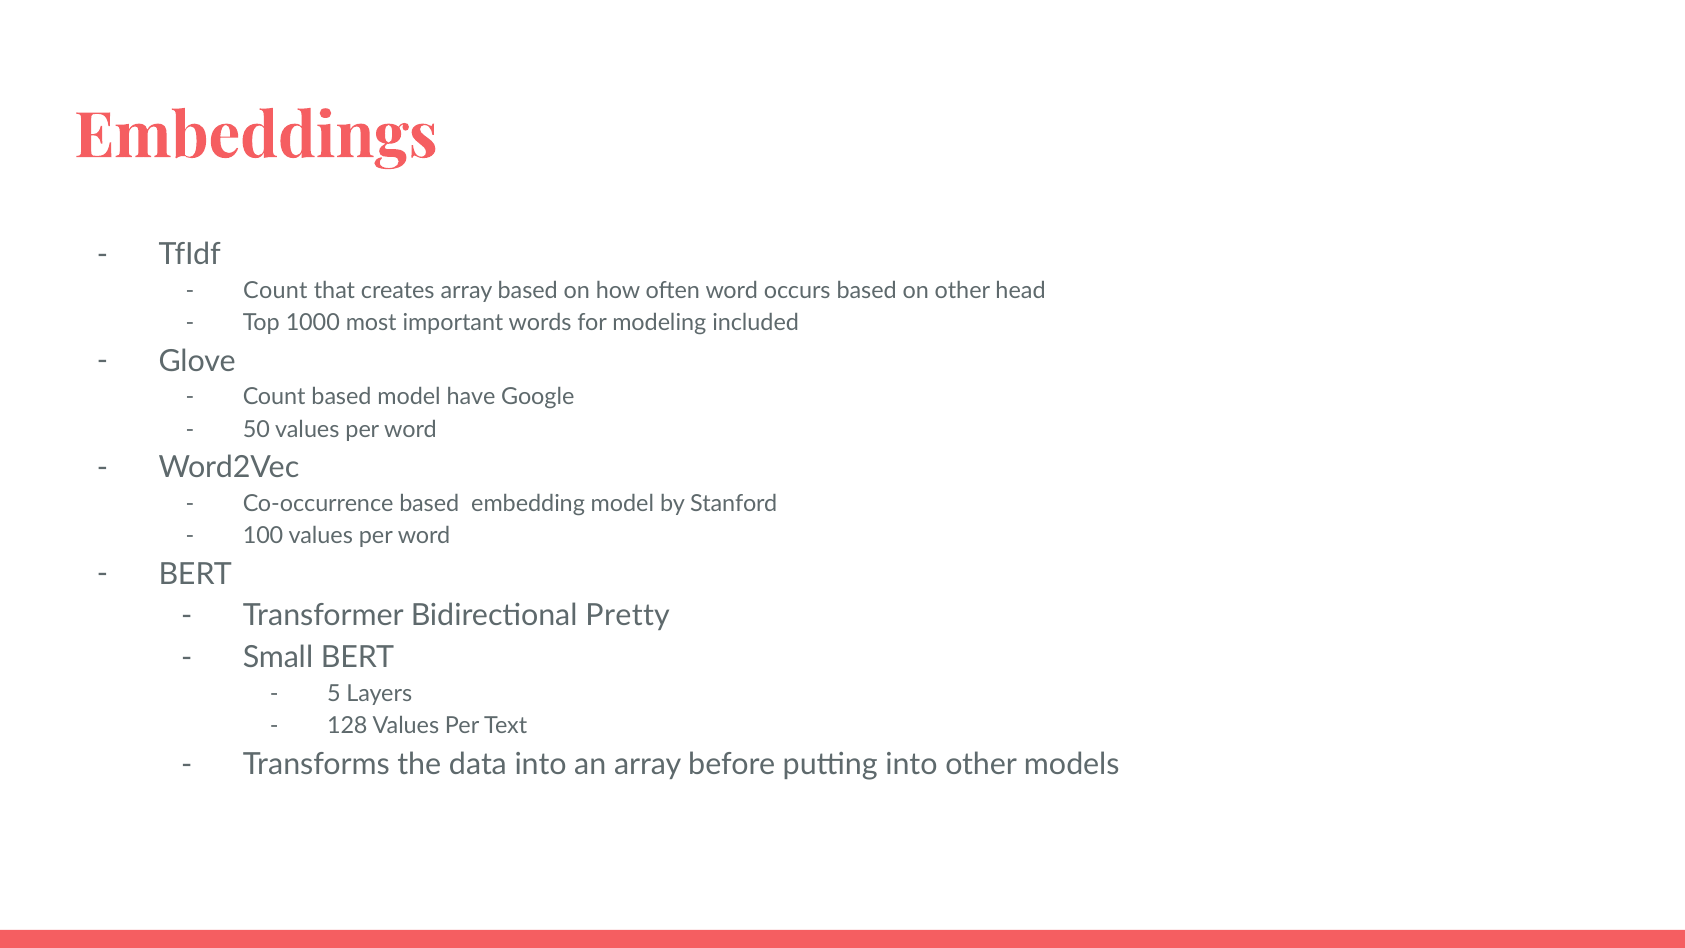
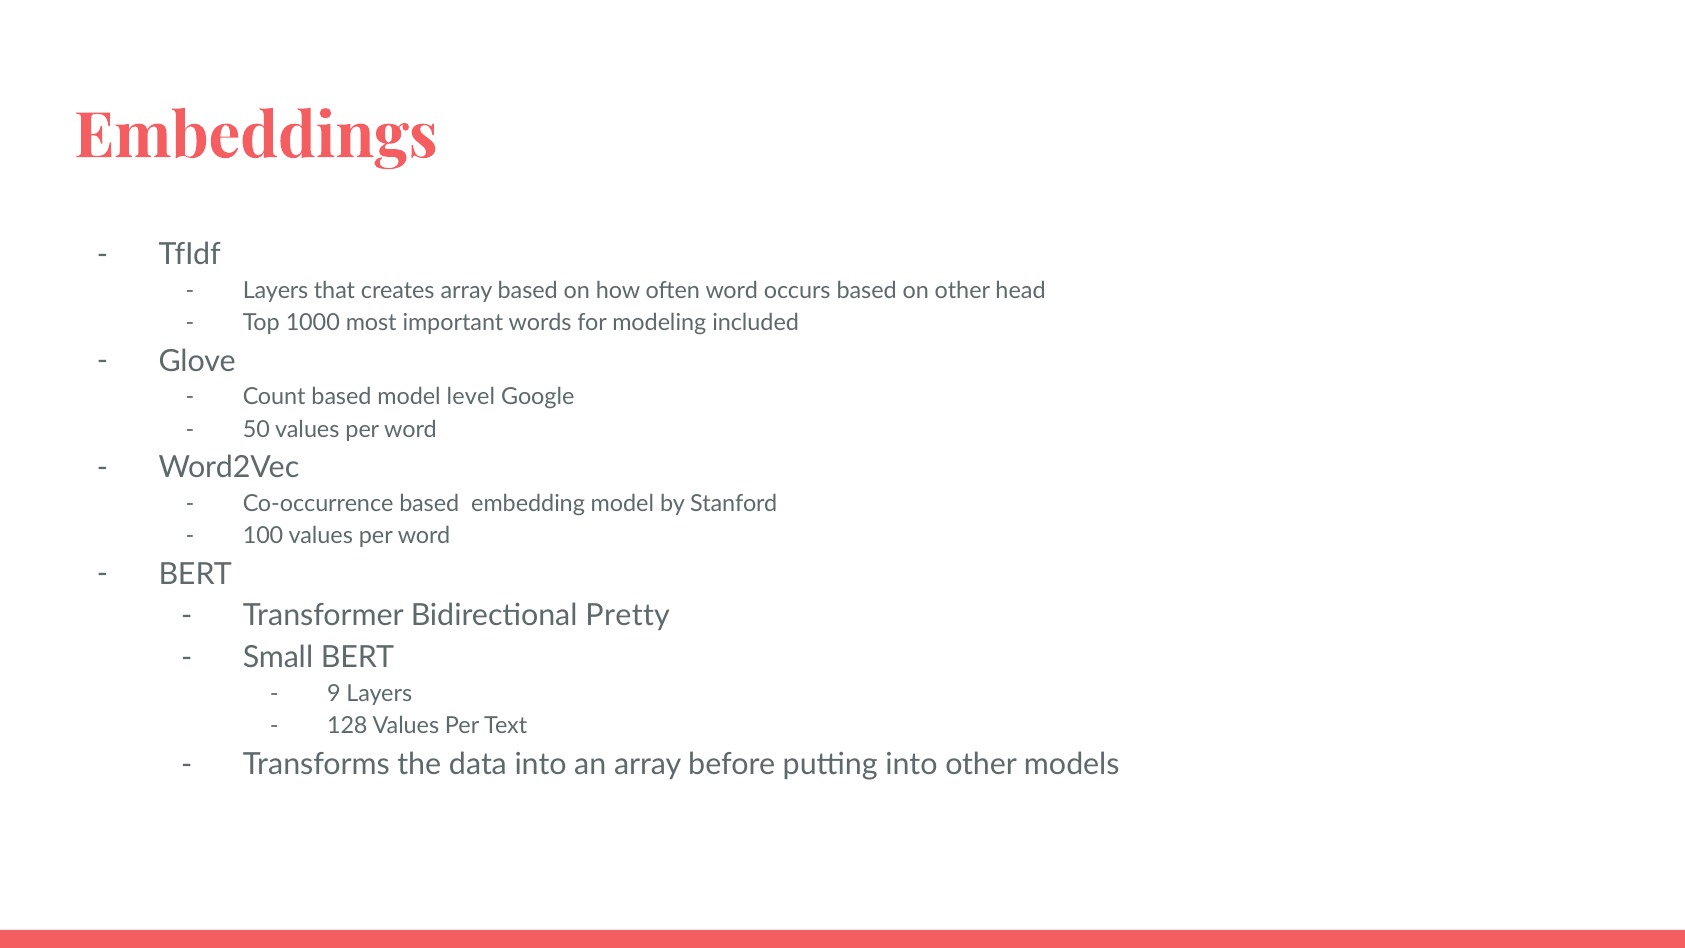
Count: Count -> Layers (276, 291)
have: have -> level (471, 397)
5: 5 -> 9 (334, 694)
